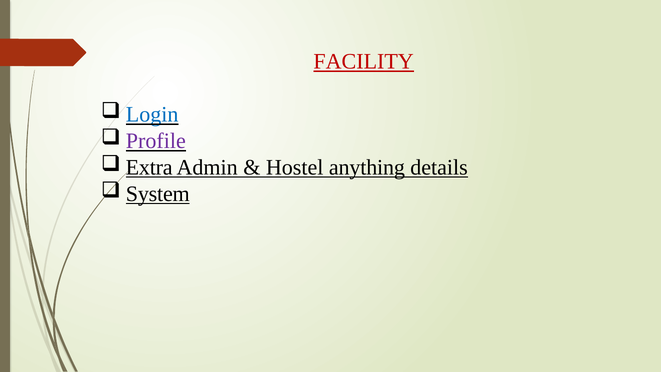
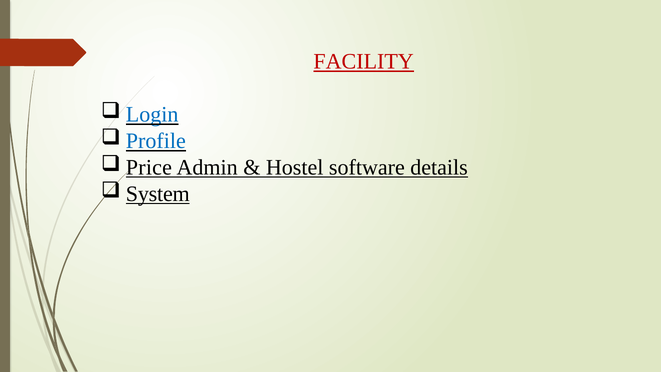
Profile colour: purple -> blue (156, 141)
Extra: Extra -> Price (149, 167)
anything: anything -> software (367, 167)
